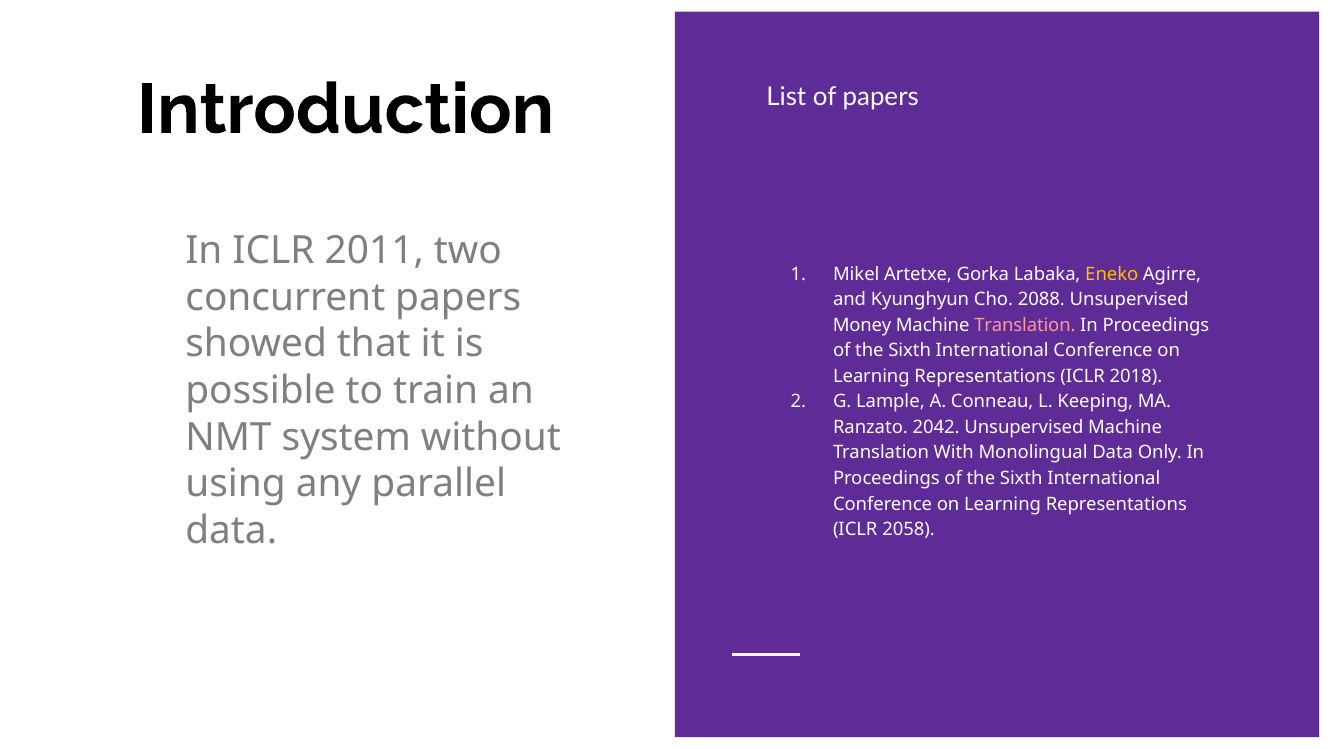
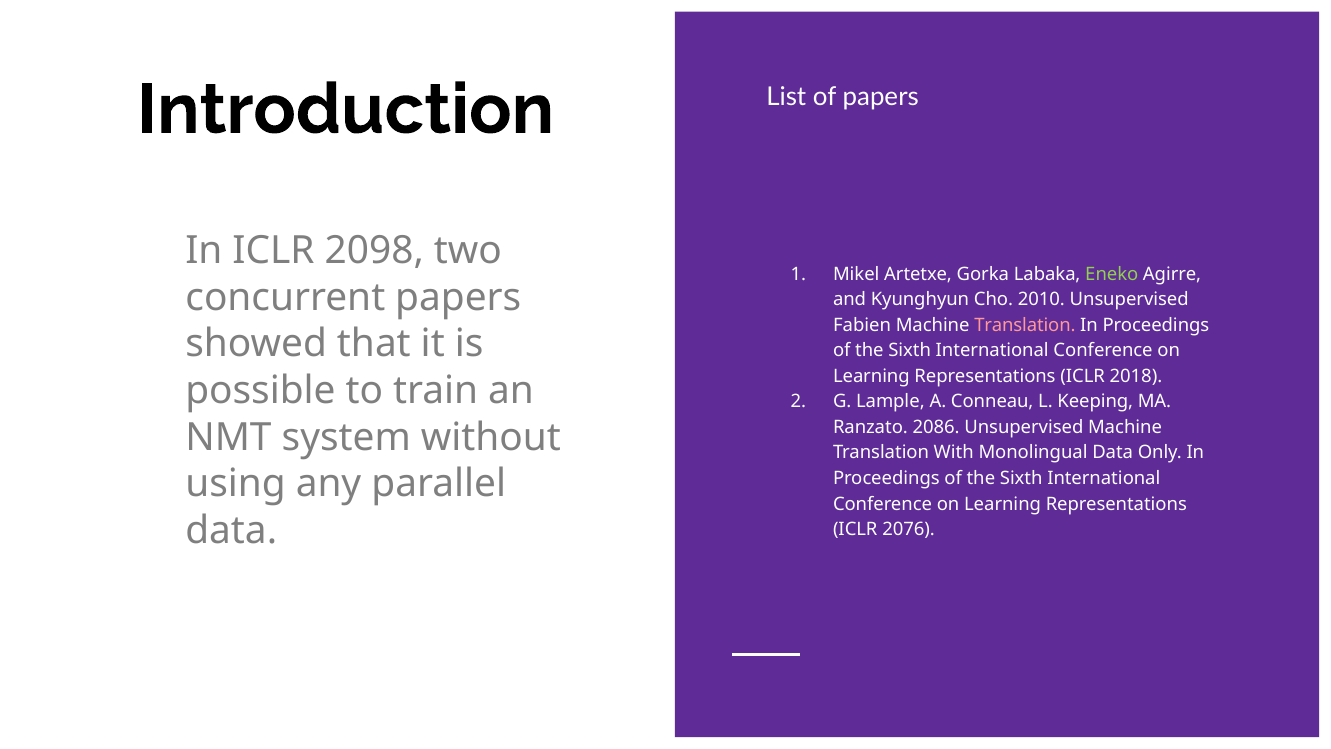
2011: 2011 -> 2098 (374, 251)
Eneko colour: yellow -> light green (1112, 274)
2088: 2088 -> 2010 (1041, 300)
Money: Money -> Fabien (862, 325)
2042: 2042 -> 2086 (936, 427)
2058: 2058 -> 2076 (909, 529)
